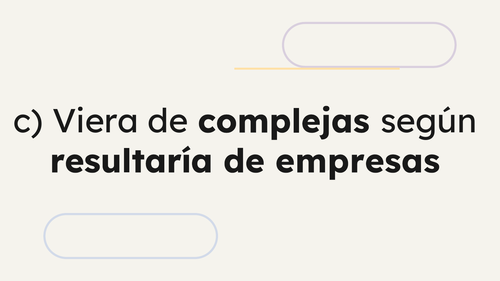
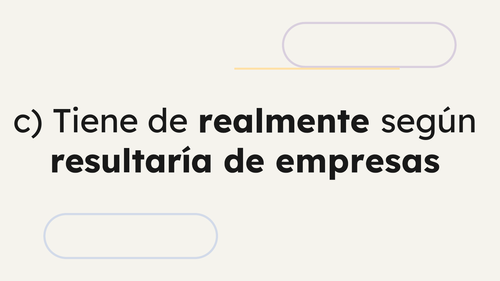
Viera: Viera -> Tiene (96, 122)
complejas: complejas -> realmente (284, 122)
